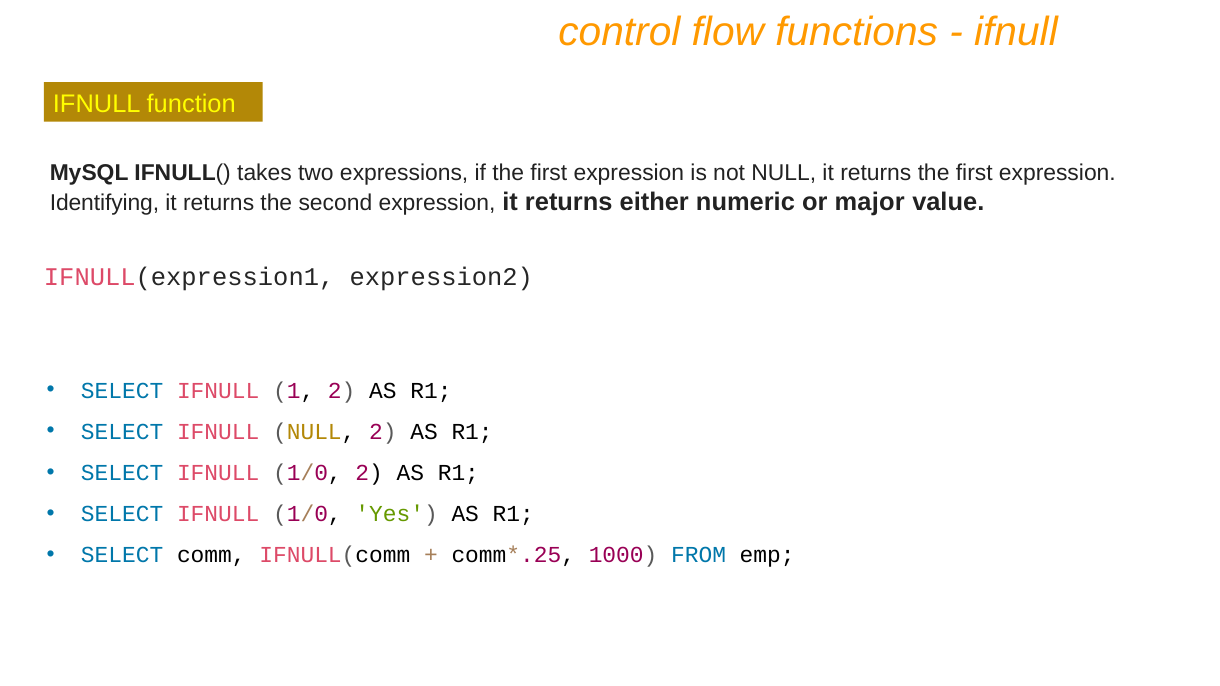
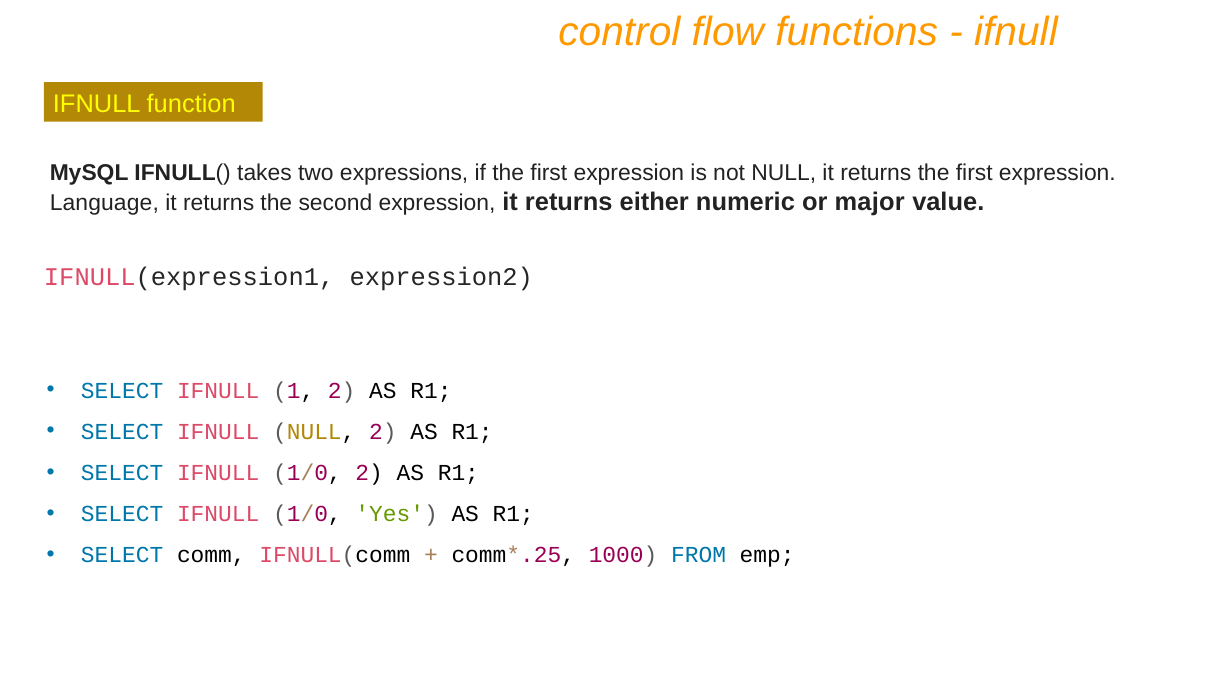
Identifying: Identifying -> Language (104, 203)
